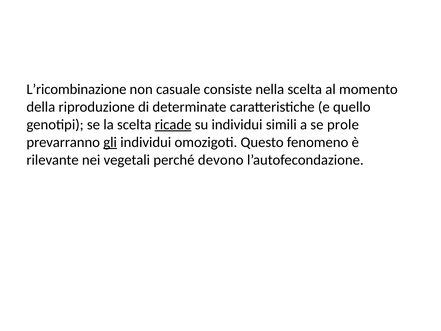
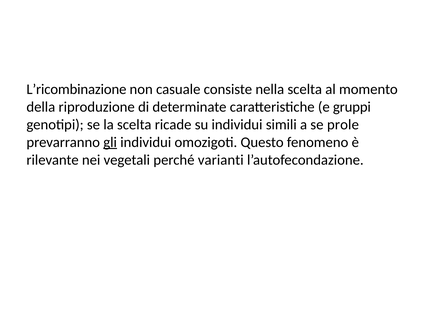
quello: quello -> gruppi (352, 107)
ricade underline: present -> none (173, 125)
devono: devono -> varianti (221, 160)
